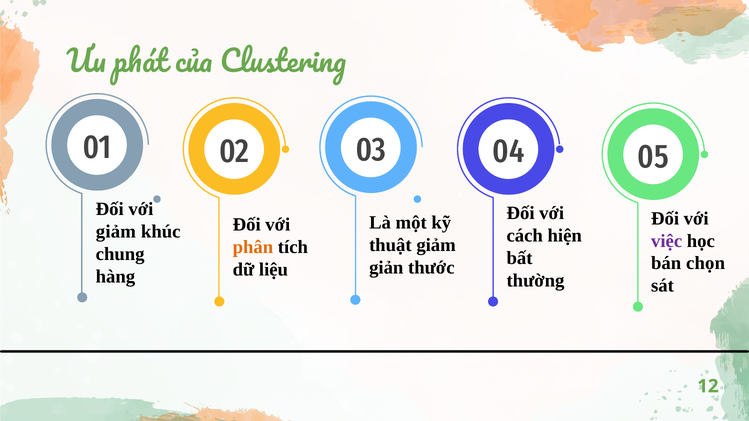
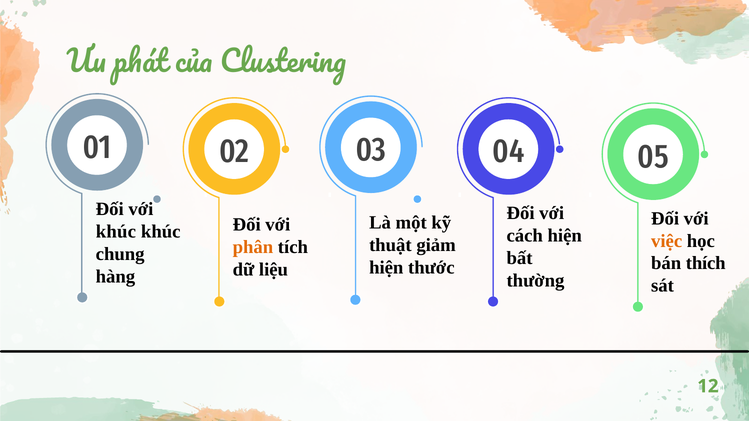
giảm: giảm -> khúc (116, 232)
việc colour: purple -> orange (667, 241)
chọn: chọn -> thích (706, 264)
giản: giản -> hiện (386, 268)
